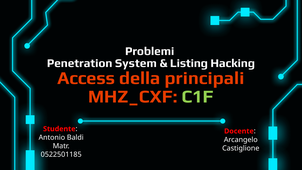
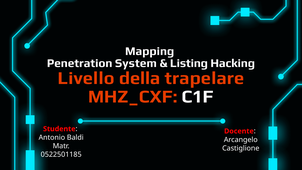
Problemi: Problemi -> Mapping (150, 51)
Access: Access -> Livello (86, 78)
principali: principali -> trapelare (204, 78)
C1F colour: light green -> white (198, 97)
